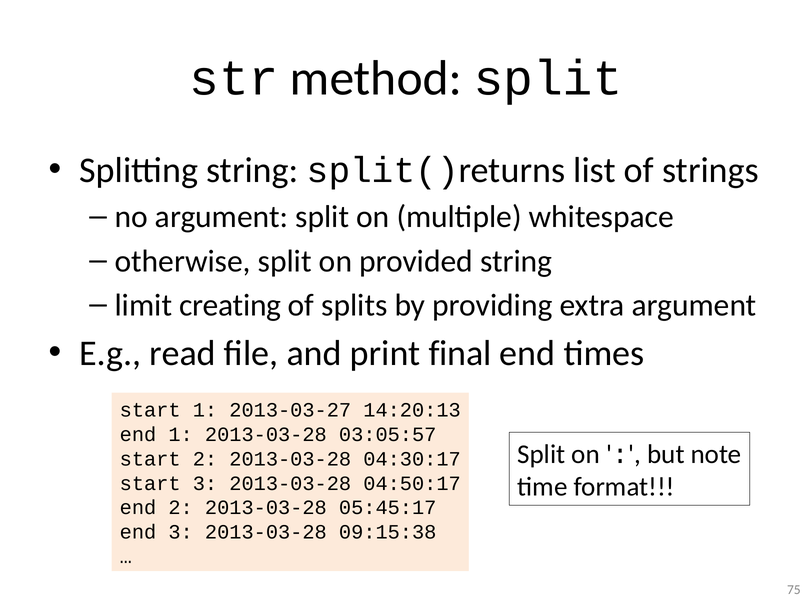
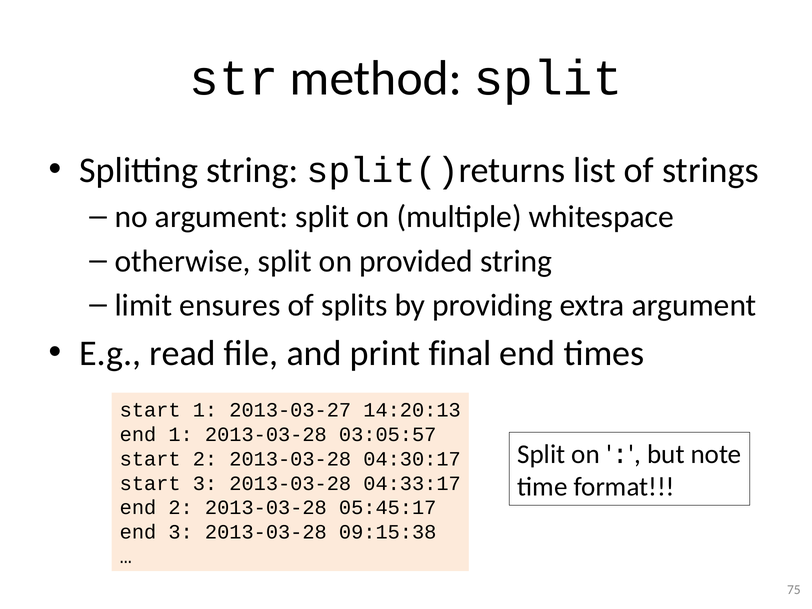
creating: creating -> ensures (230, 305)
04:50:17: 04:50:17 -> 04:33:17 (412, 483)
